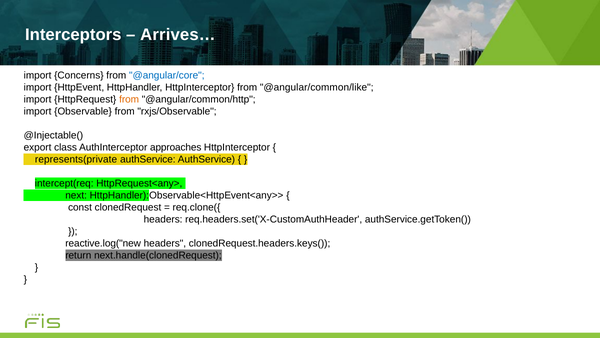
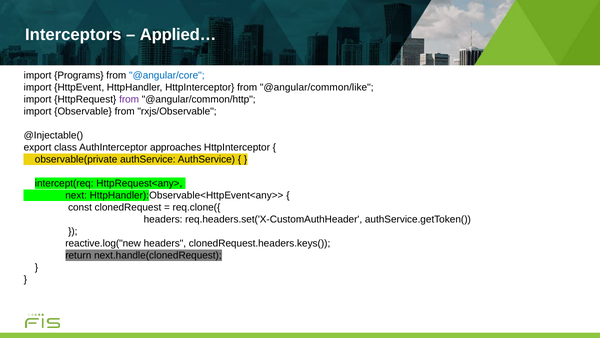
Arrives…: Arrives… -> Applied… (178, 35)
Concerns: Concerns -> Programs (79, 75)
from colour: orange -> purple (129, 99)
represents(private: represents(private -> observable(private (76, 159)
